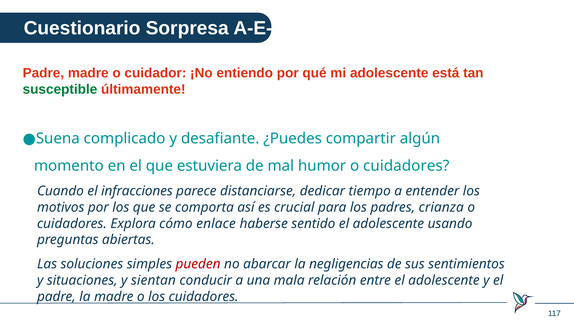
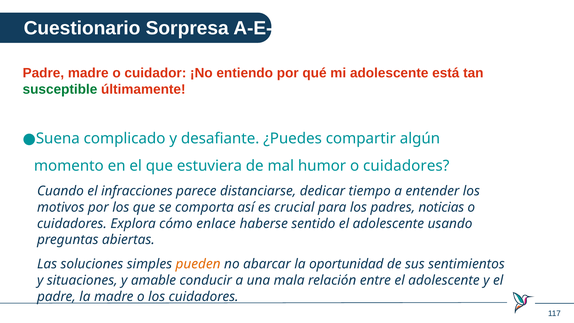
crianza: crianza -> noticias (441, 207)
pueden colour: red -> orange (198, 264)
negligencias: negligencias -> oportunidad (346, 264)
sientan: sientan -> amable (154, 280)
